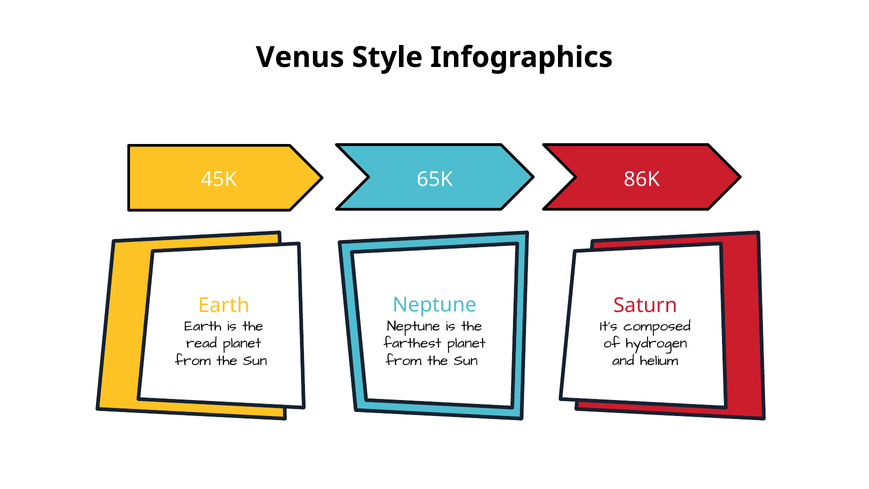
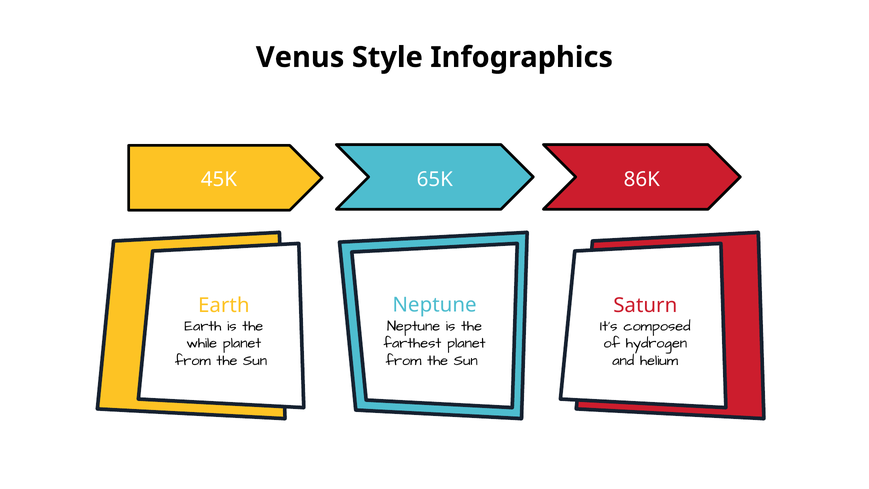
read: read -> while (202, 343)
